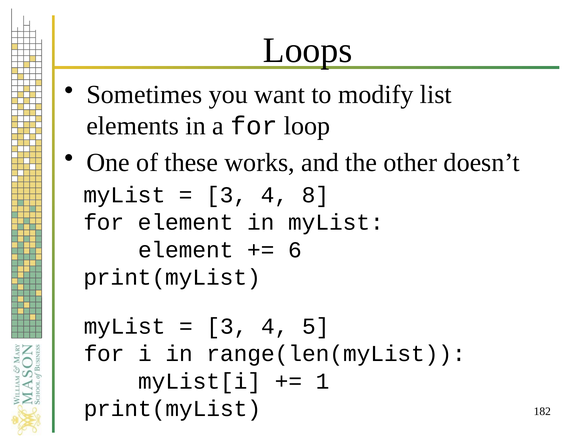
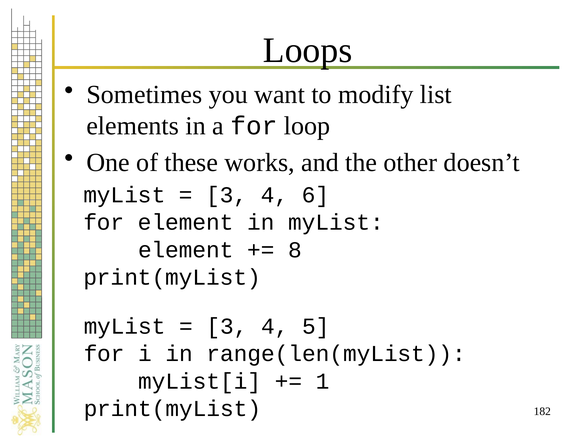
8: 8 -> 6 (315, 195)
6: 6 -> 8 (295, 250)
